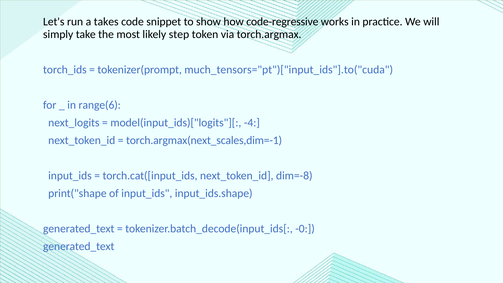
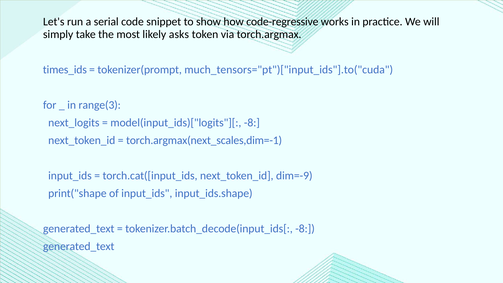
takes: takes -> serial (106, 22)
step: step -> asks (179, 34)
torch_ids: torch_ids -> times_ids (65, 70)
range(6: range(6 -> range(3 (100, 105)
model(input_ids)["logits"][ -4: -4 -> -8 (252, 123)
dim=-8: dim=-8 -> dim=-9 (294, 176)
tokenizer.batch_decode(input_ids[ -0: -0 -> -8 (305, 229)
